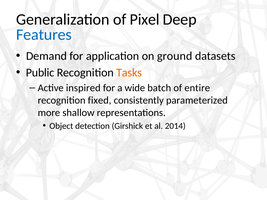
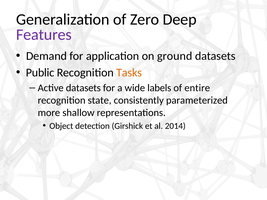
Pixel: Pixel -> Zero (145, 19)
Features colour: blue -> purple (44, 35)
Active inspired: inspired -> datasets (83, 88)
batch: batch -> labels (159, 88)
fixed: fixed -> state (100, 100)
